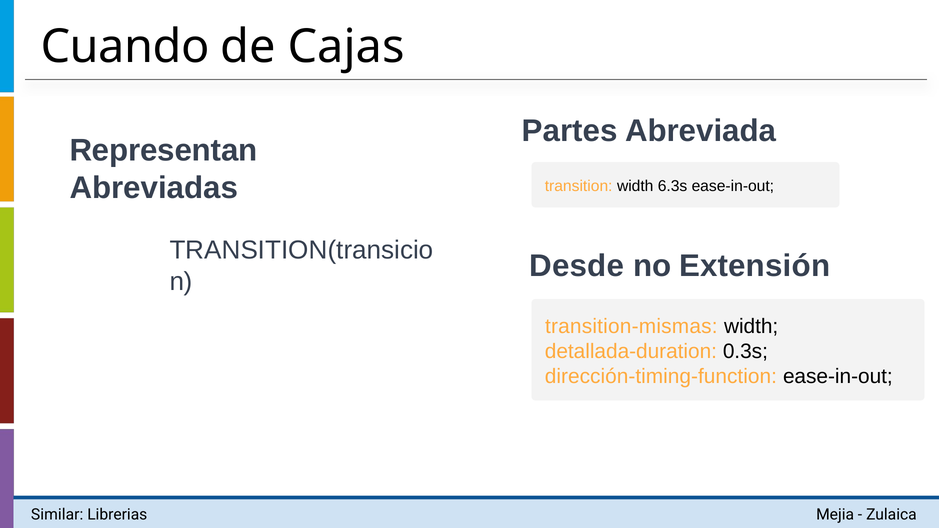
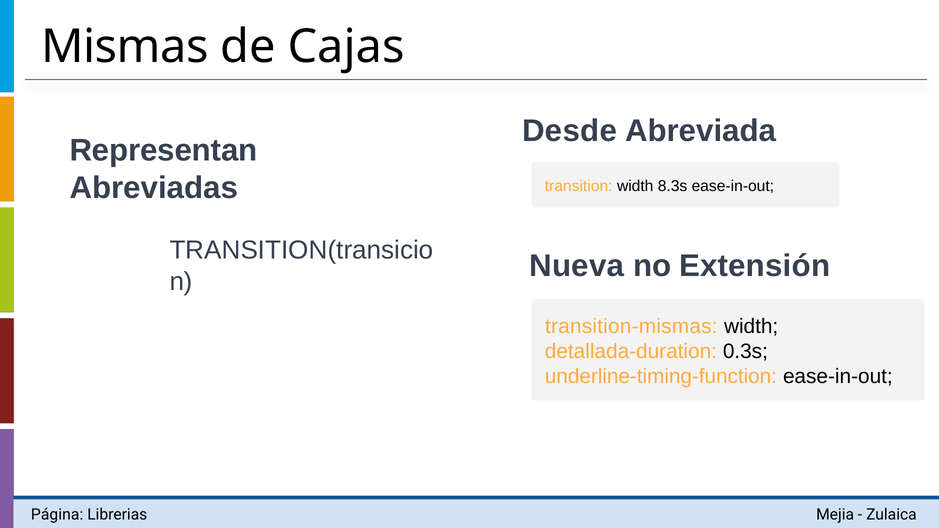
Cuando: Cuando -> Mismas (125, 47)
Partes: Partes -> Desde (570, 131)
6.3s: 6.3s -> 8.3s (673, 186)
Desde: Desde -> Nueva (577, 266)
dirección-timing-function: dirección-timing-function -> underline-timing-function (661, 376)
Similar: Similar -> Página (57, 515)
